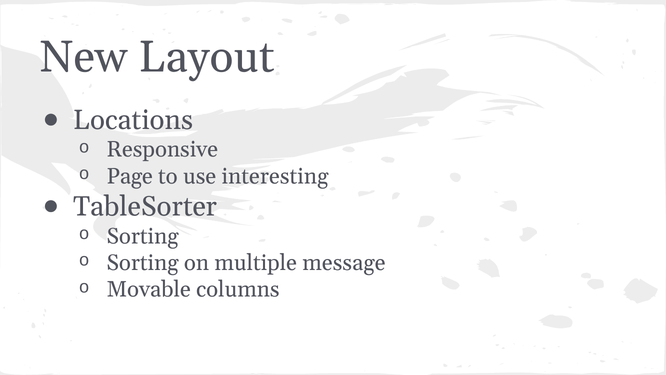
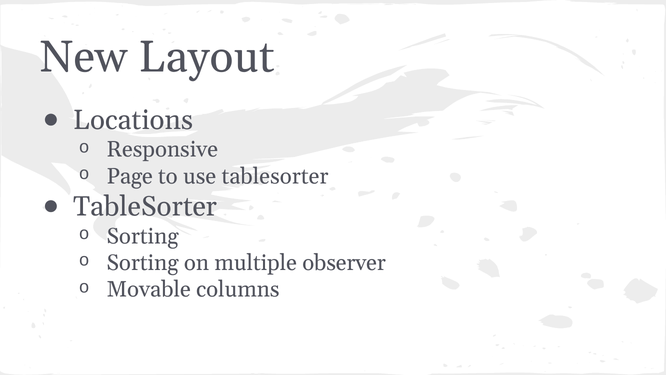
use interesting: interesting -> tablesorter (275, 176)
message: message -> observer (344, 263)
